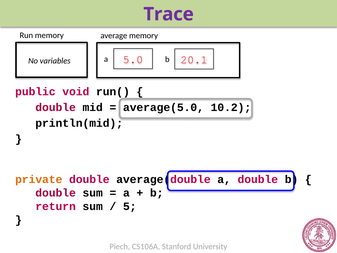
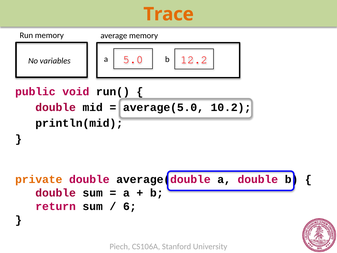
Trace colour: purple -> orange (169, 14)
20.1: 20.1 -> 12.2 (194, 60)
5: 5 -> 6 (130, 206)
